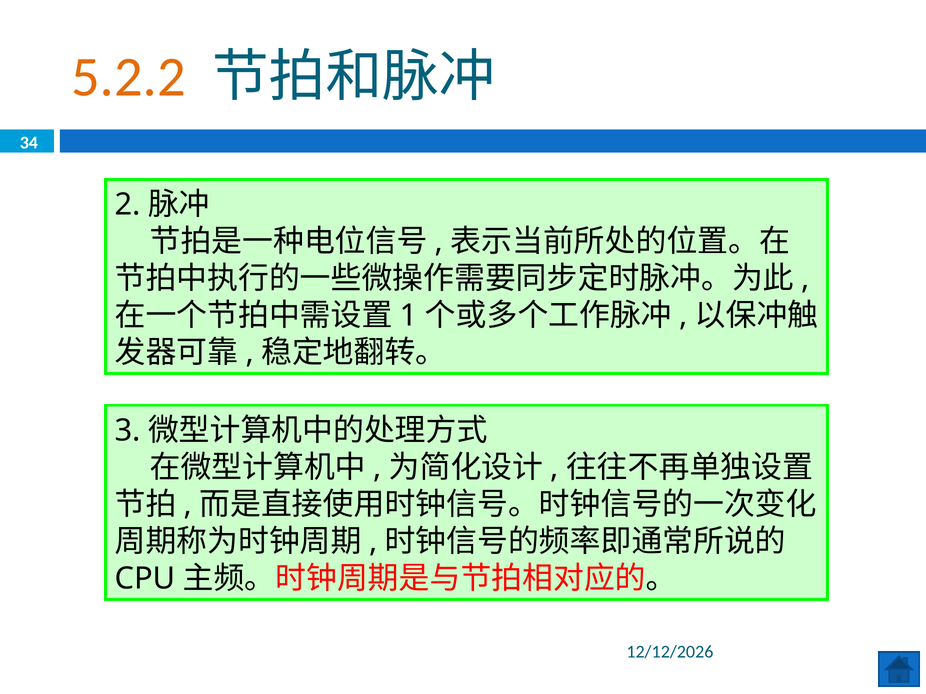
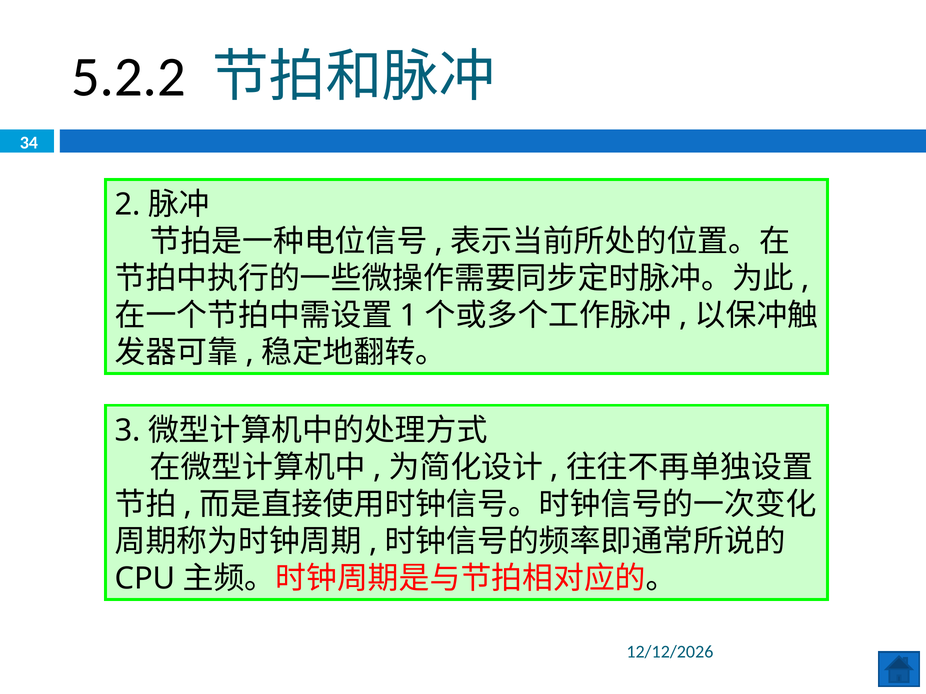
5.2.2 colour: orange -> black (129, 77)
